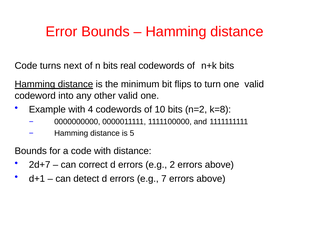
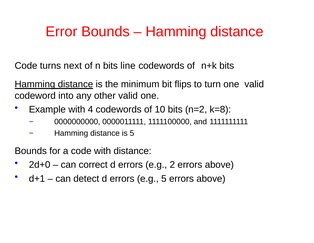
real: real -> line (128, 66)
2d+7: 2d+7 -> 2d+0 (40, 165)
e.g 7: 7 -> 5 (164, 178)
